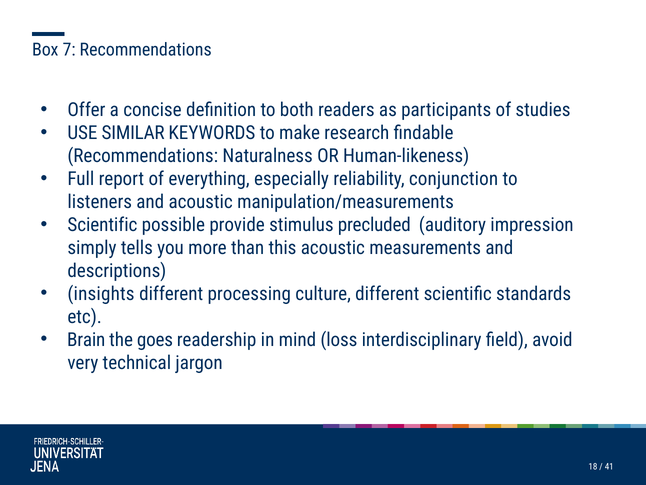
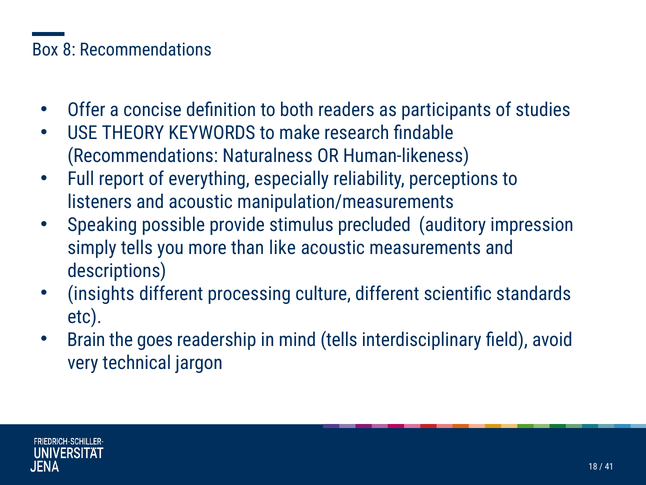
7: 7 -> 8 (69, 50)
SIMILAR: SIMILAR -> THEORY (133, 133)
conjunction: conjunction -> perceptions (454, 179)
Scientific: Scientific -> Speaking (102, 225)
this: this -> like (282, 248)
mind loss: loss -> tells (339, 339)
